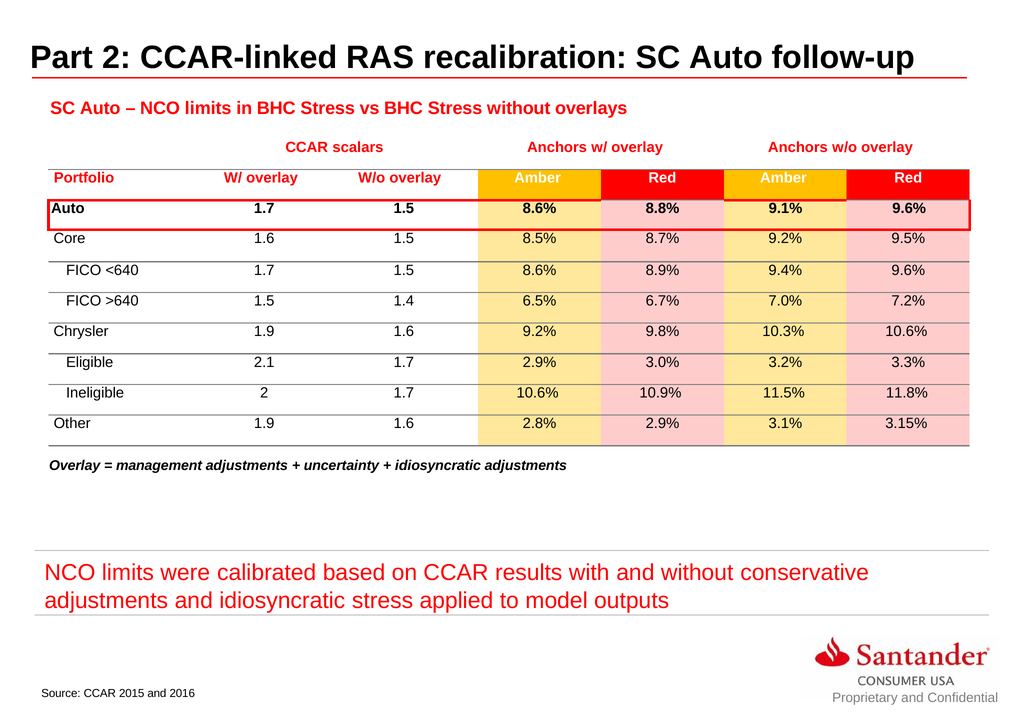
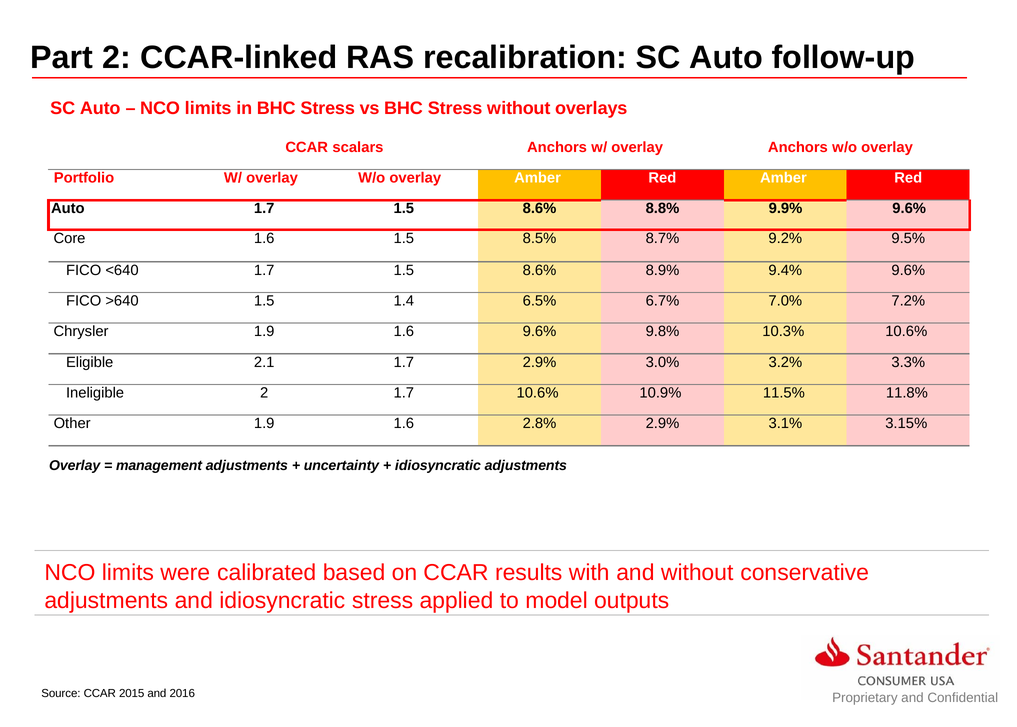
9.1%: 9.1% -> 9.9% (786, 208)
1.6 9.2%: 9.2% -> 9.6% (540, 331)
